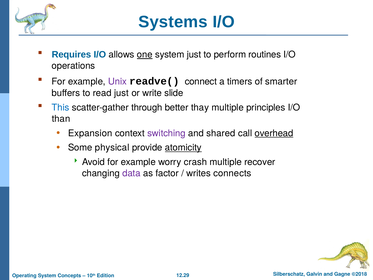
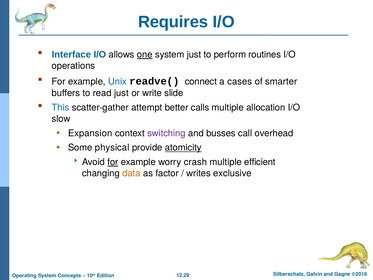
Systems: Systems -> Requires (173, 22)
Requires: Requires -> Interface (71, 55)
Unix colour: purple -> blue (117, 82)
timers: timers -> cases (240, 82)
through: through -> attempt (147, 107)
thay: thay -> calls (200, 107)
principles: principles -> allocation (266, 107)
than: than -> slow (61, 119)
shared: shared -> busses (221, 133)
overhead underline: present -> none (274, 133)
for underline: none -> present (113, 162)
recover: recover -> efficient (260, 162)
data colour: purple -> orange (131, 173)
connects: connects -> exclusive (232, 173)
